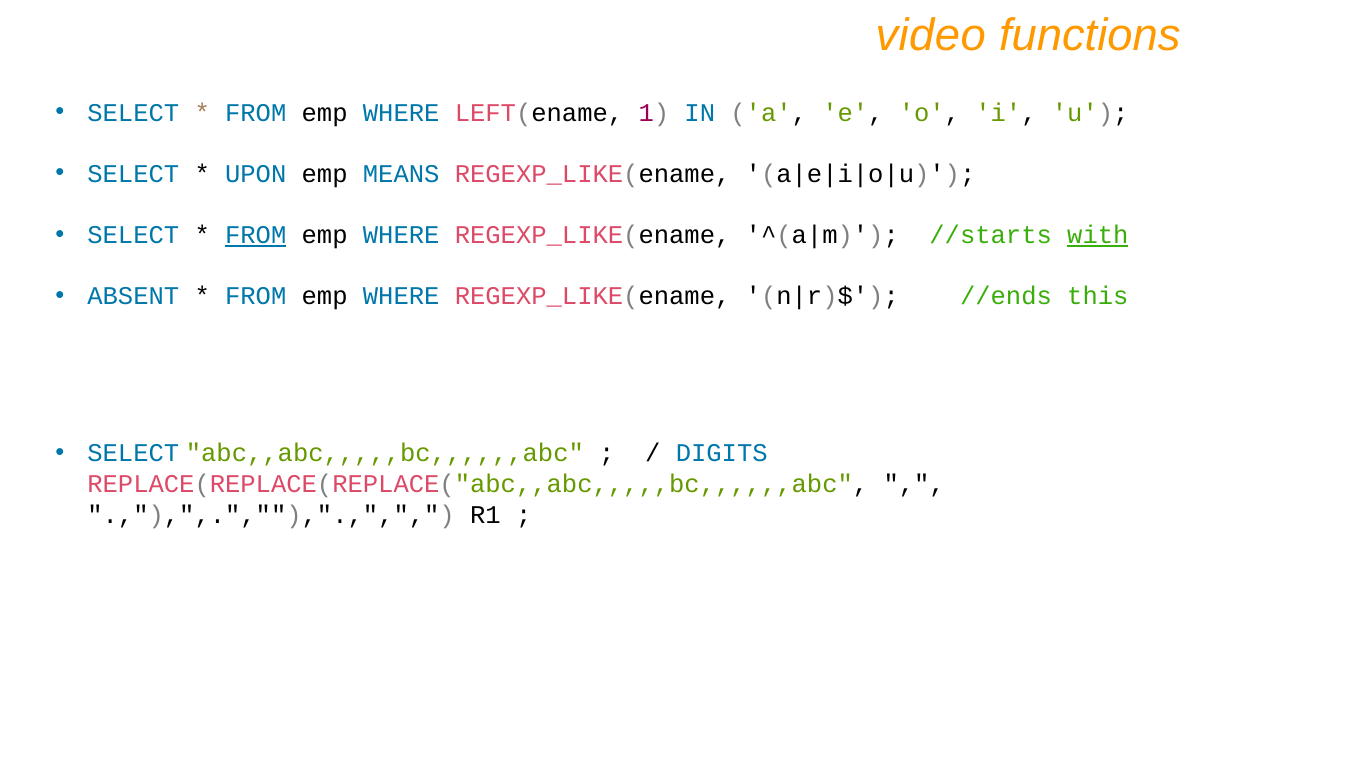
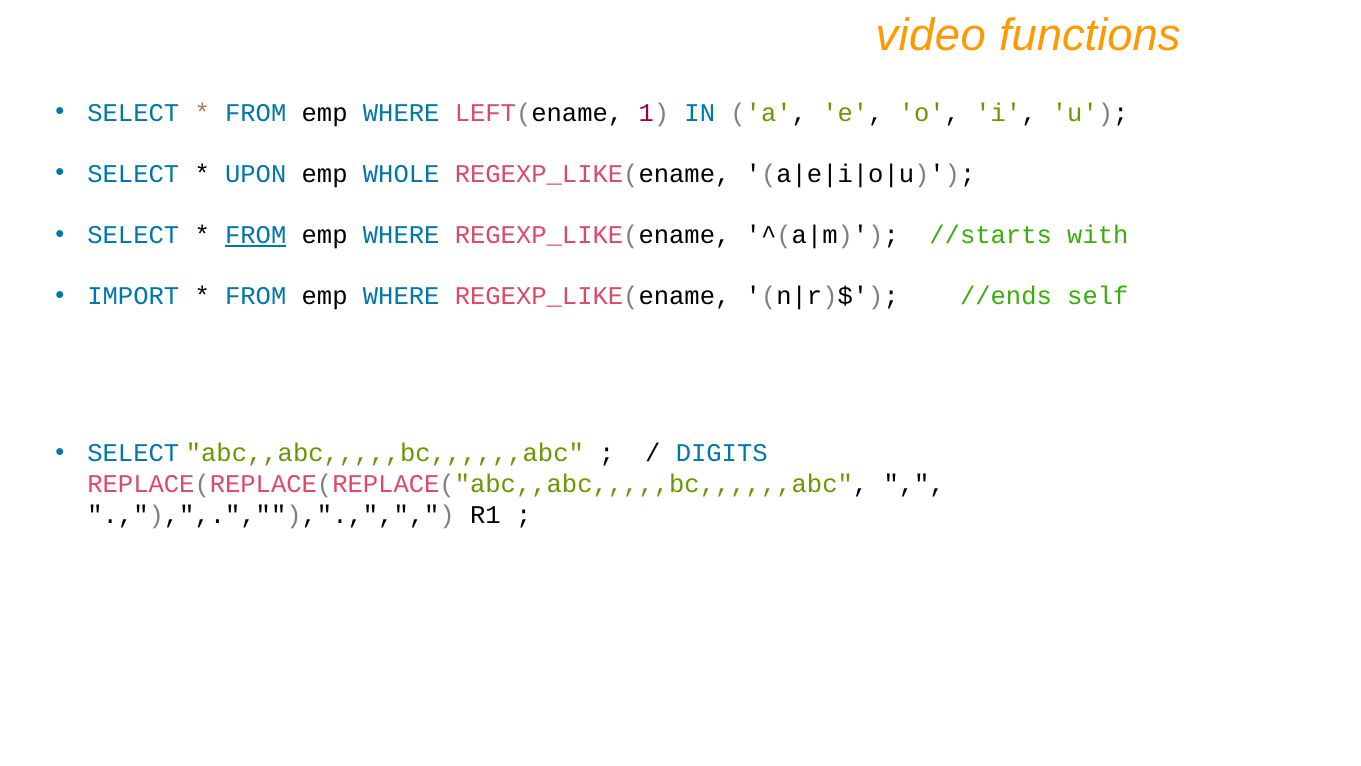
MEANS: MEANS -> WHOLE (401, 174)
with underline: present -> none (1098, 235)
ABSENT: ABSENT -> IMPORT (133, 296)
this: this -> self (1098, 296)
